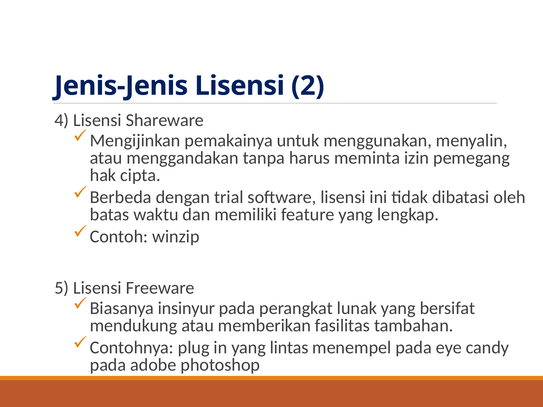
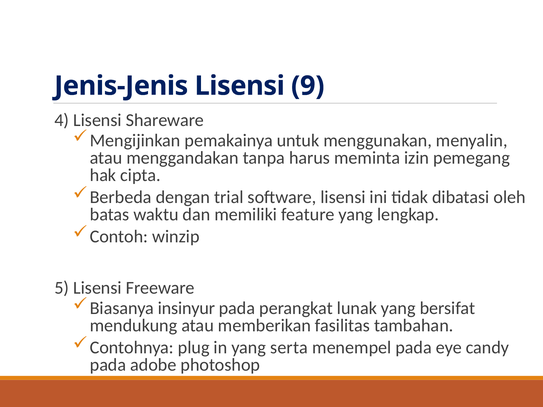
2: 2 -> 9 (308, 86)
lintas: lintas -> serta (289, 348)
